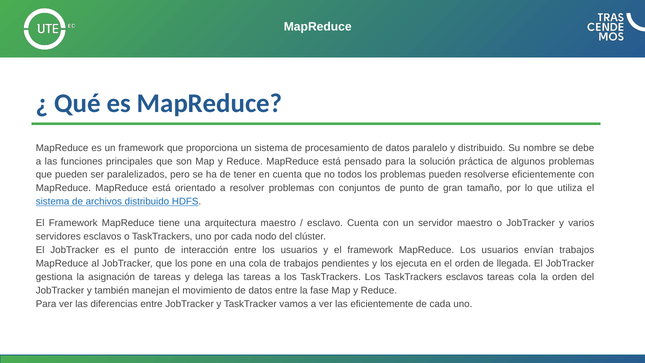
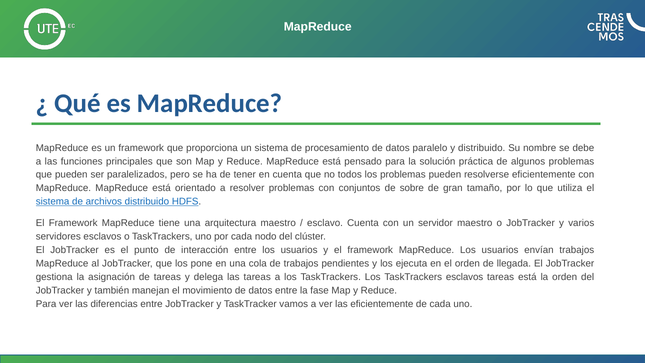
de punto: punto -> sobre (412, 188)
tareas cola: cola -> está (527, 277)
